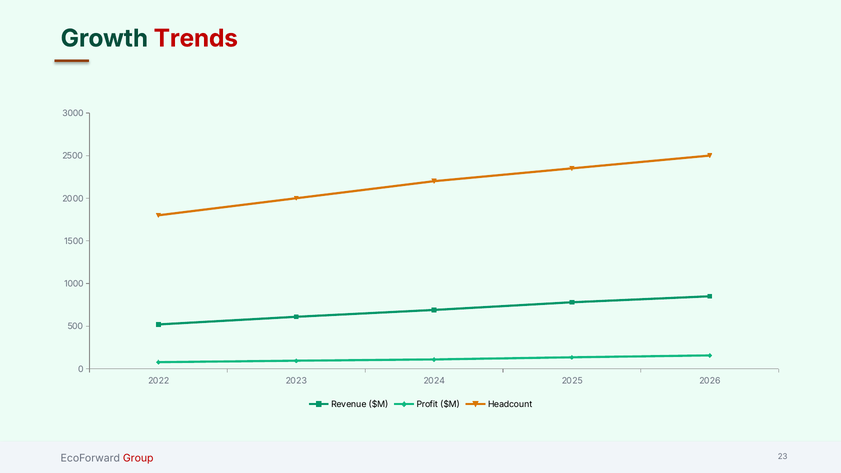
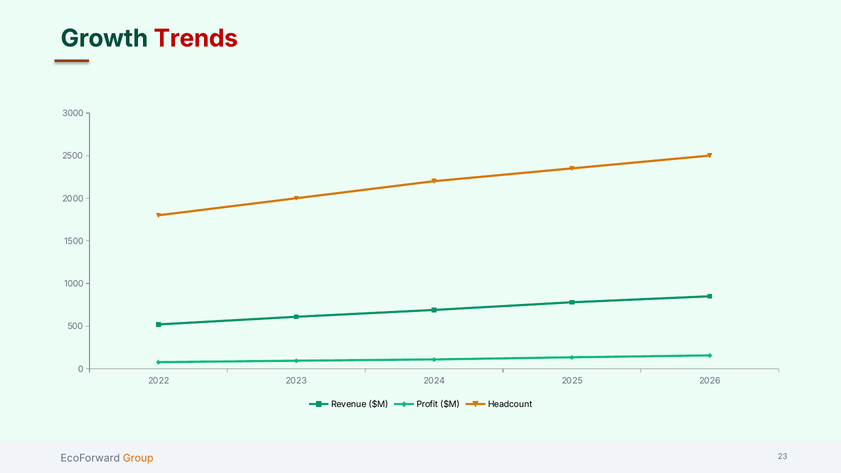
Group colour: red -> orange (138, 459)
